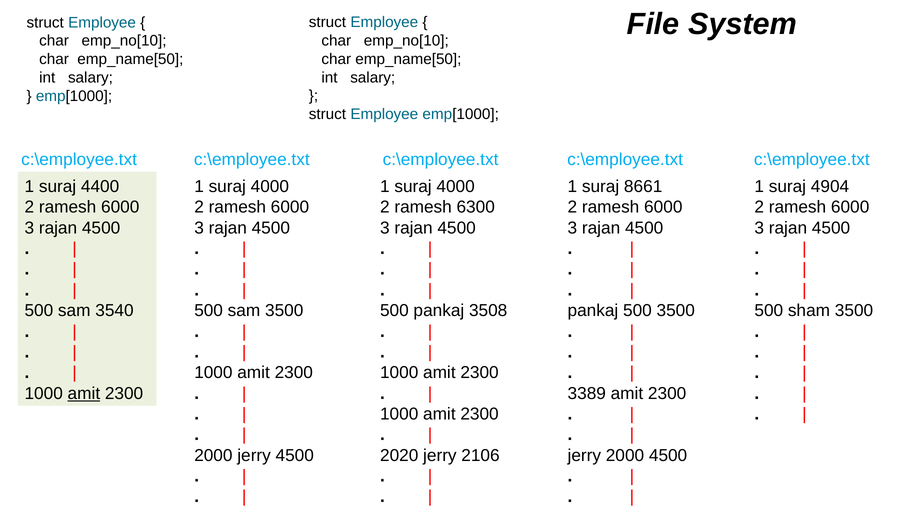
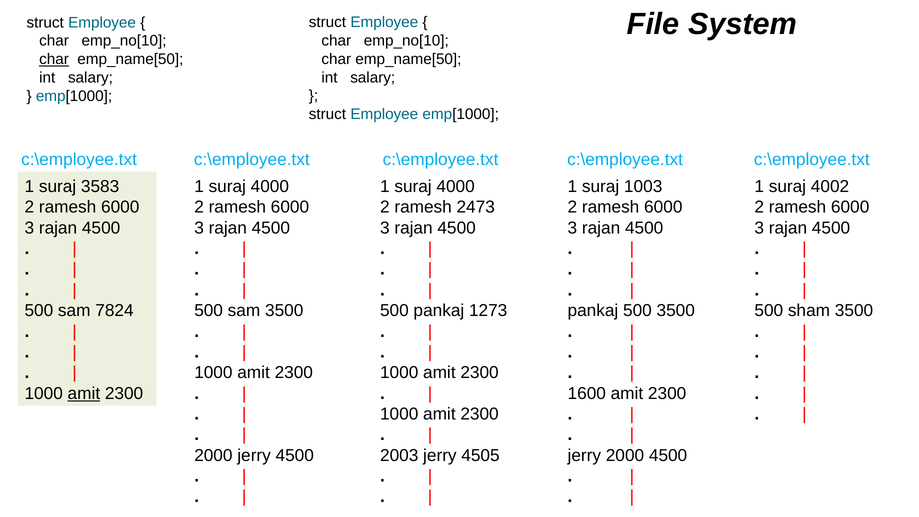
char underline: none -> present (54, 59)
4400: 4400 -> 3583 (100, 187)
8661: 8661 -> 1003 (643, 187)
4904: 4904 -> 4002 (830, 187)
6300: 6300 -> 2473 (476, 207)
3540: 3540 -> 7824 (114, 311)
3508: 3508 -> 1273 (488, 311)
3389: 3389 -> 1600 (587, 393)
2020: 2020 -> 2003 (399, 455)
2106: 2106 -> 4505 (480, 455)
